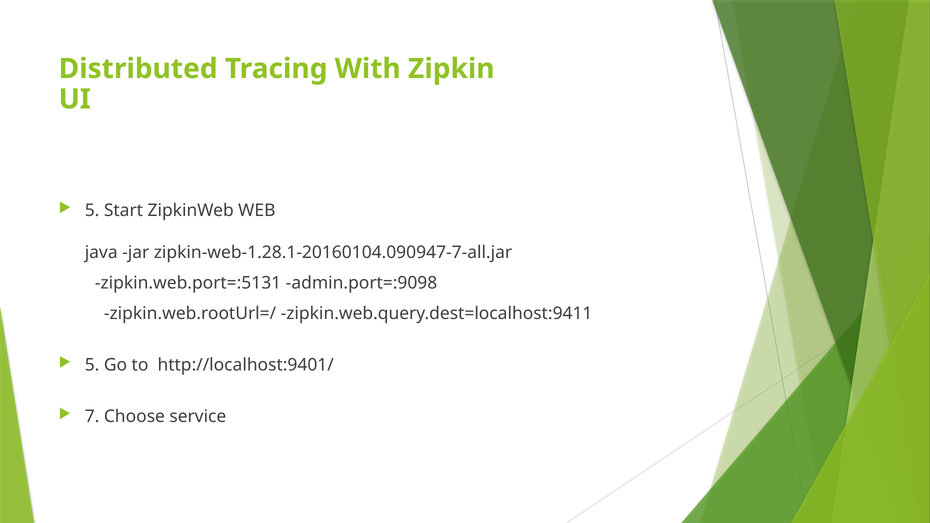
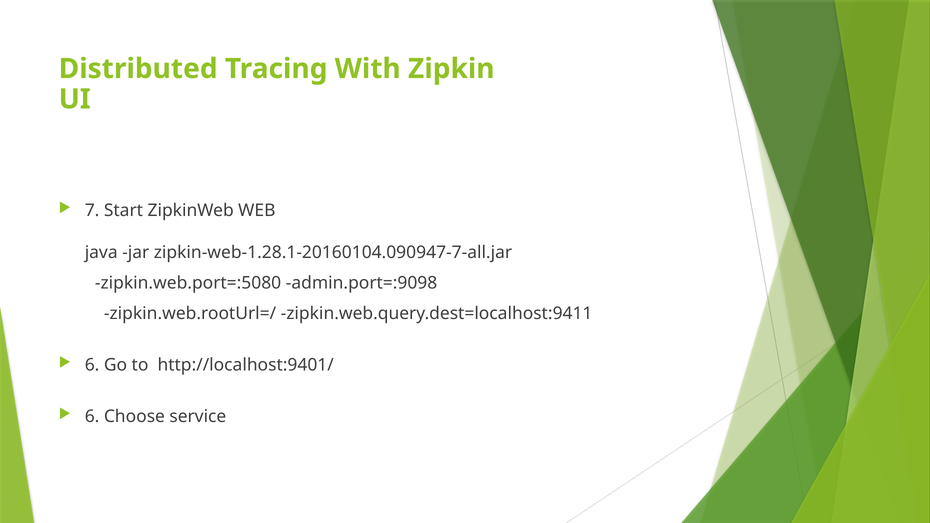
5: 5 -> 7 (92, 211)
zipkin.web.port=:5131: zipkin.web.port=:5131 -> zipkin.web.port=:5080 (188, 283)
5: 5 -> 6 (92, 365)
7: 7 -> 6 (92, 417)
